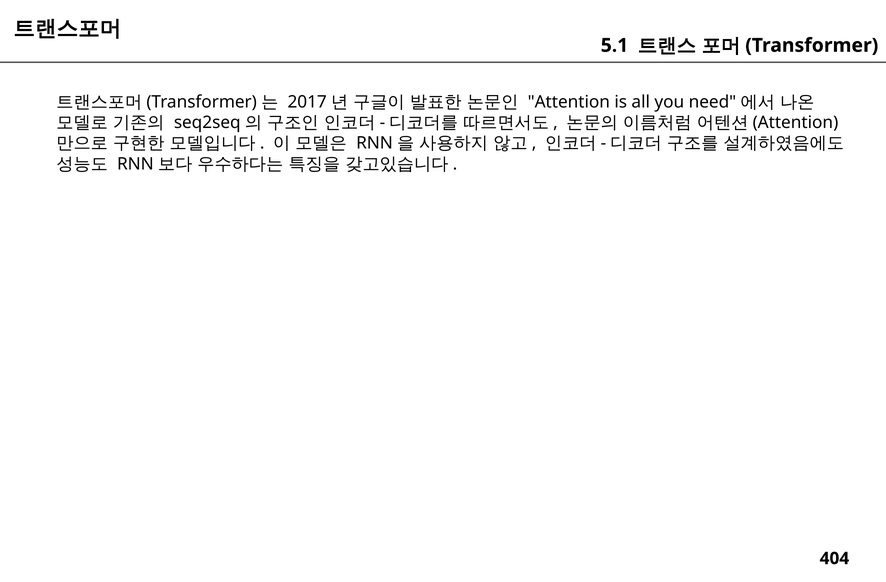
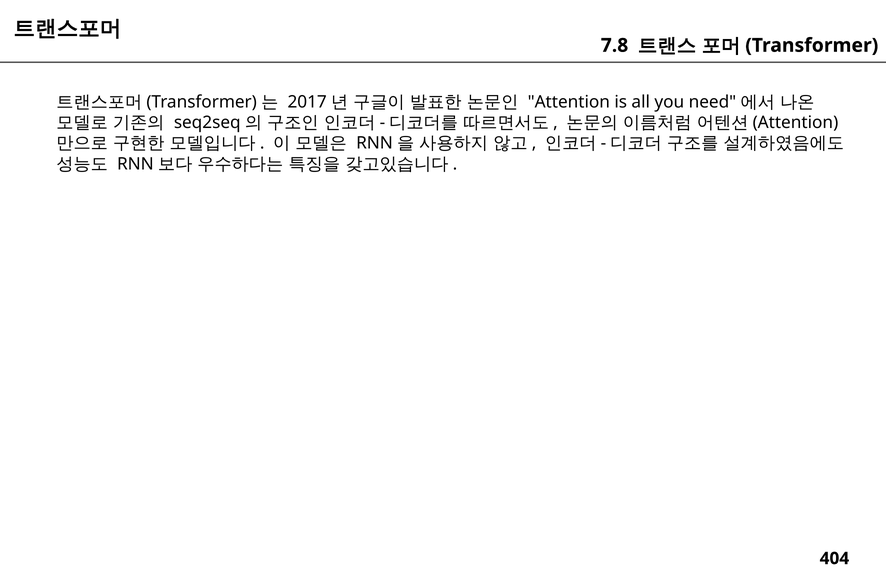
5.1: 5.1 -> 7.8 (615, 45)
